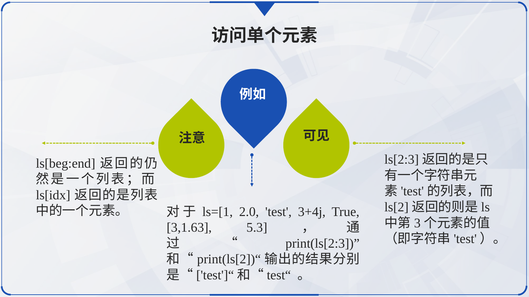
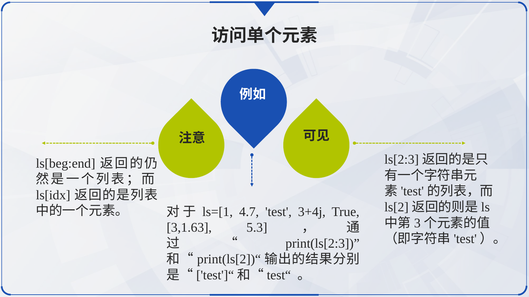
2.0: 2.0 -> 4.7 (249, 212)
